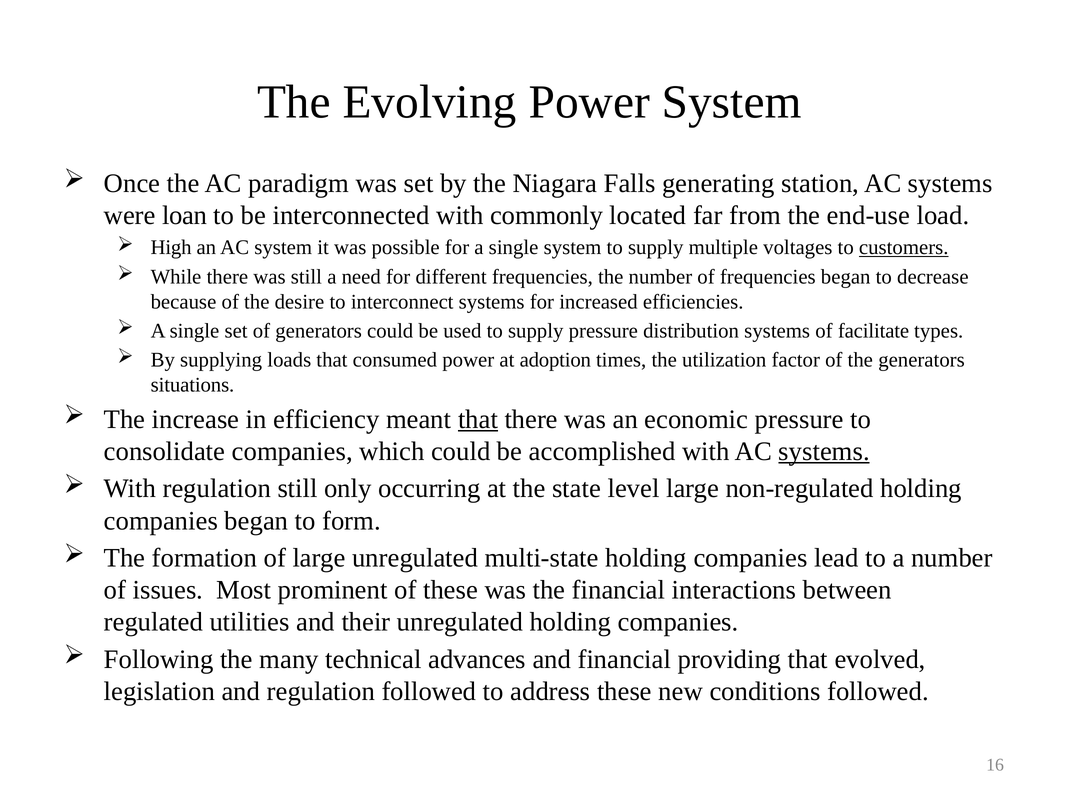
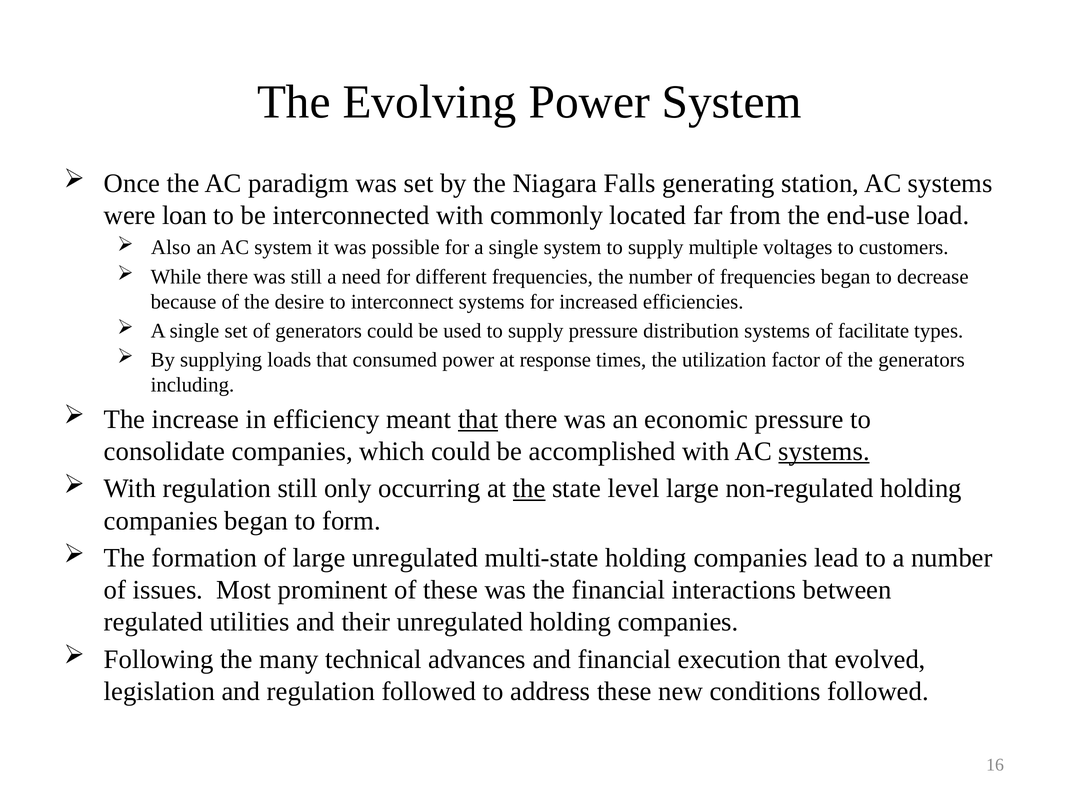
High: High -> Also (171, 248)
customers underline: present -> none (904, 248)
adoption: adoption -> response (555, 360)
situations: situations -> including (192, 385)
the underline: none -> present (529, 489)
providing: providing -> execution (729, 660)
